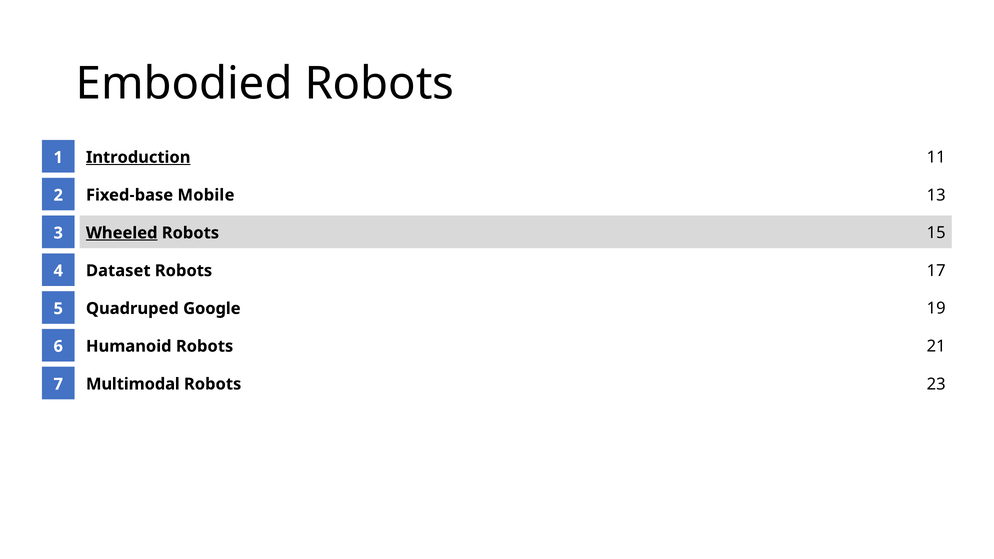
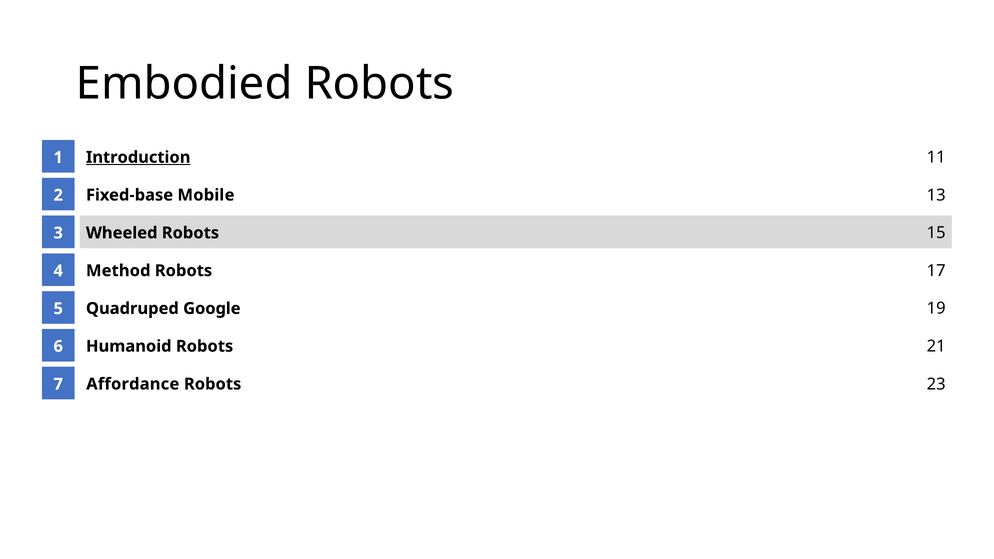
Wheeled underline: present -> none (122, 233)
Dataset: Dataset -> Method (118, 271)
Multimodal: Multimodal -> Affordance (133, 384)
